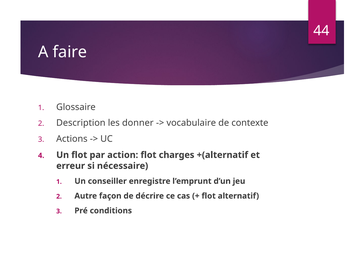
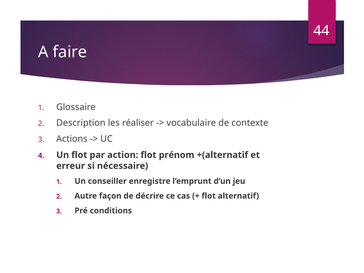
donner: donner -> réaliser (138, 123)
charges: charges -> prénom (177, 155)
